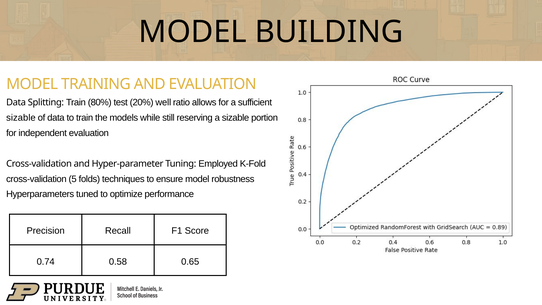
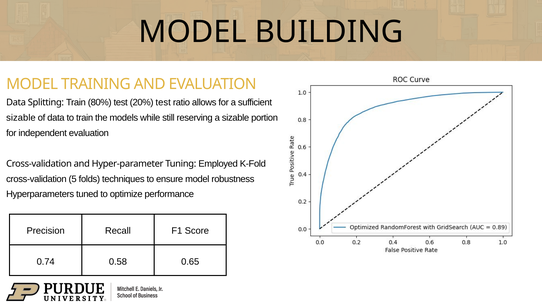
20% well: well -> test (163, 102)
